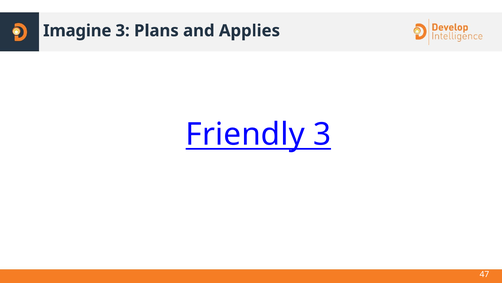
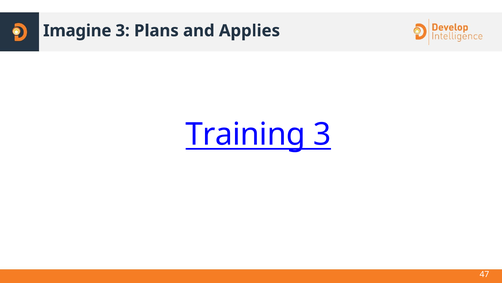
Friendly: Friendly -> Training (245, 134)
